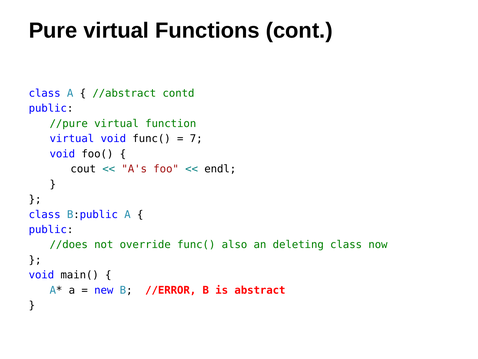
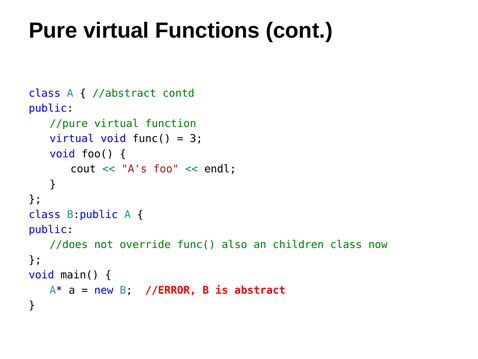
7: 7 -> 3 (196, 139)
deleting: deleting -> children (298, 244)
